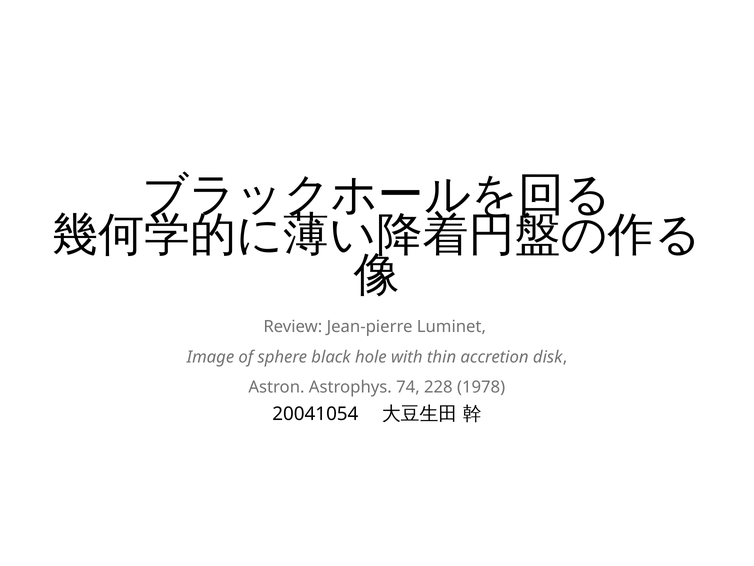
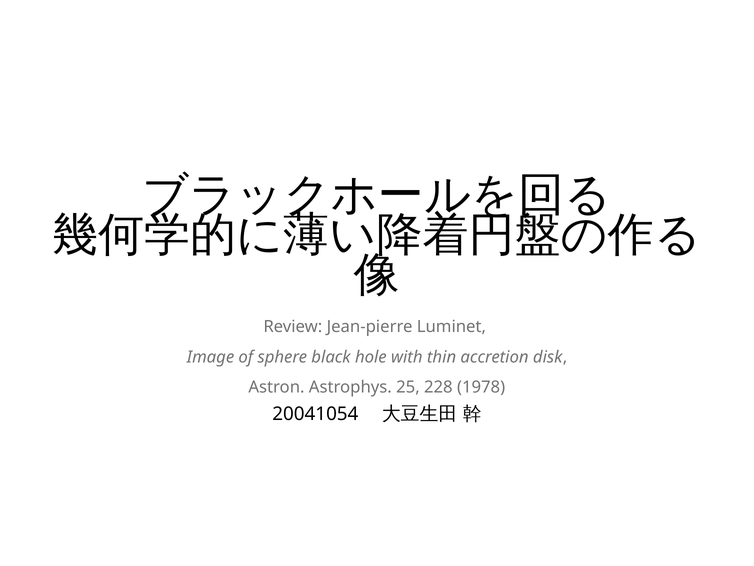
74: 74 -> 25 (408, 387)
